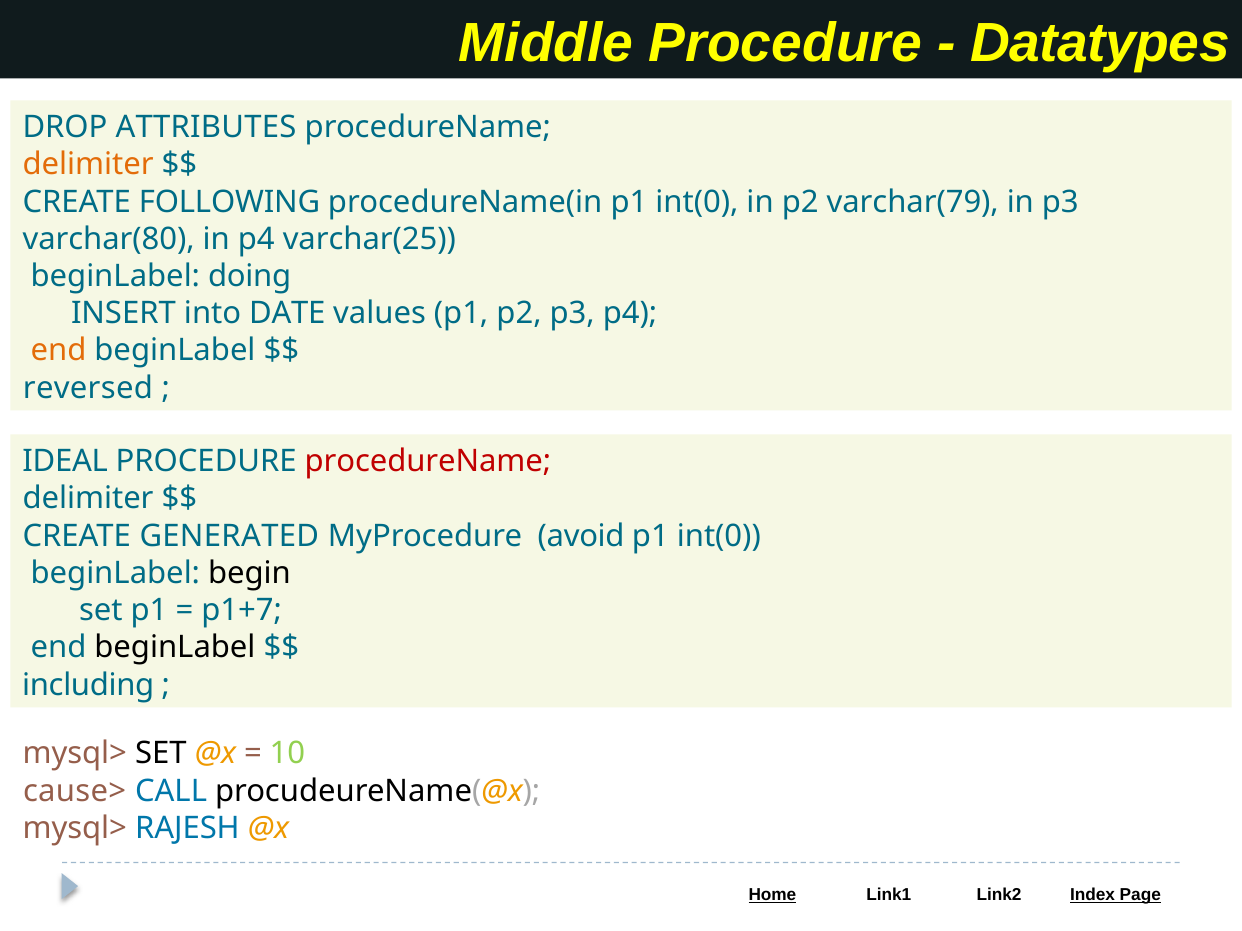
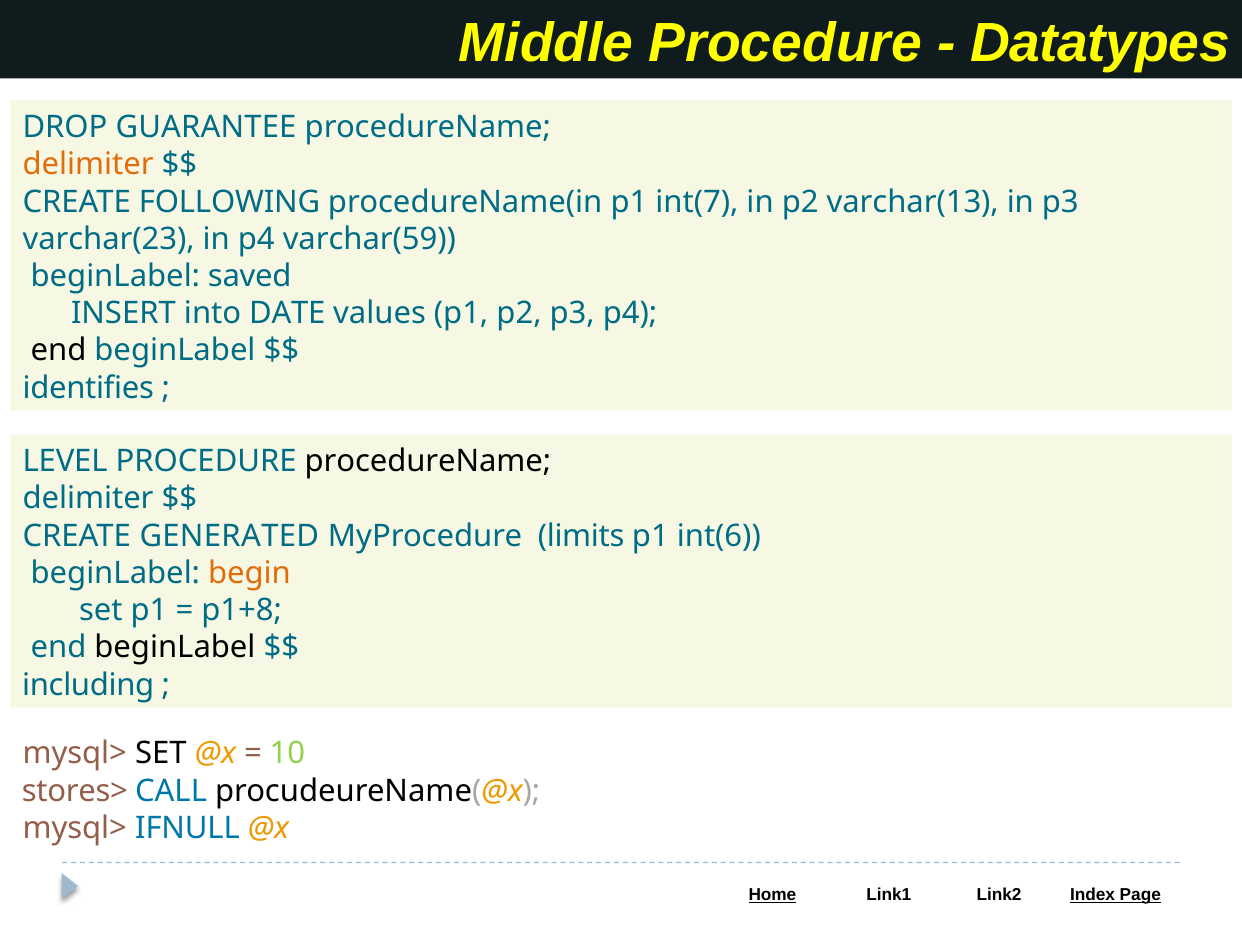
ATTRIBUTES: ATTRIBUTES -> GUARANTEE (206, 127)
procedureName(in p1 int(0: int(0 -> int(7 (697, 202)
varchar(79: varchar(79 -> varchar(13 (913, 202)
varchar(80: varchar(80 -> varchar(23 (109, 239)
varchar(25: varchar(25 -> varchar(59 (369, 239)
doing: doing -> saved (250, 276)
end colour: orange -> black (59, 351)
reversed: reversed -> identifies (88, 388)
IDEAL: IDEAL -> LEVEL (65, 462)
procedureName colour: red -> black (428, 462)
avoid: avoid -> limits (581, 536)
int(0: int(0 -> int(6 (719, 536)
begin colour: black -> orange (250, 573)
p1+7: p1+7 -> p1+8 (242, 611)
cause>: cause> -> stores> (75, 791)
RAJESH: RAJESH -> IFNULL (187, 828)
